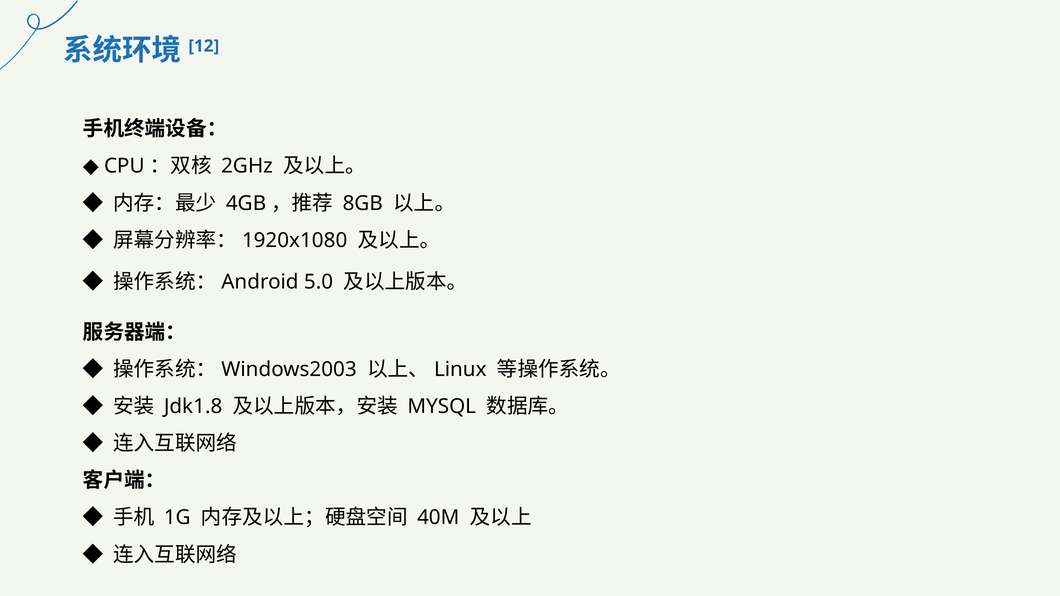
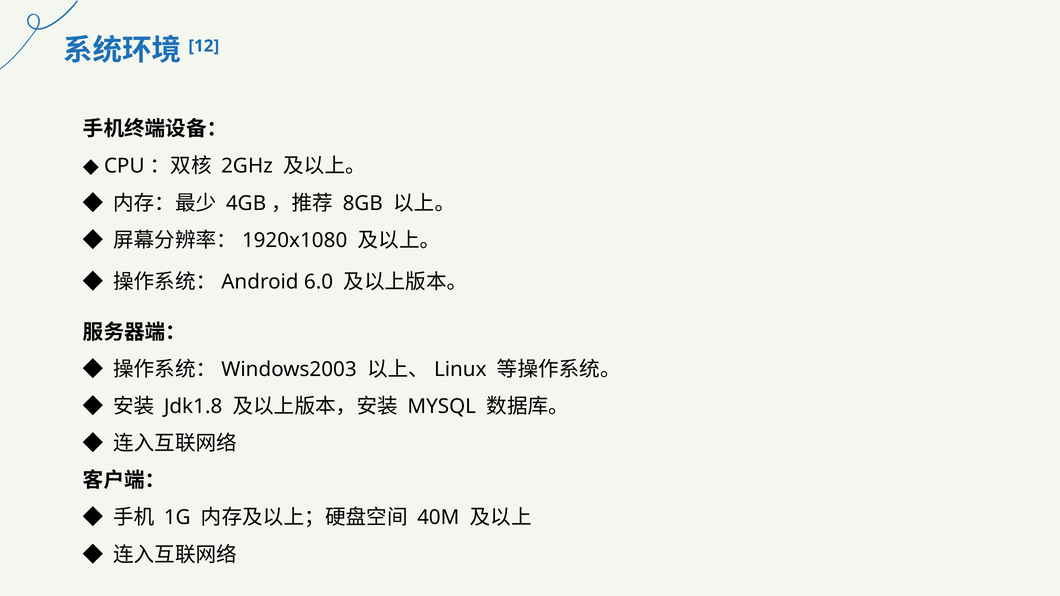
5.0: 5.0 -> 6.0 (319, 282)
